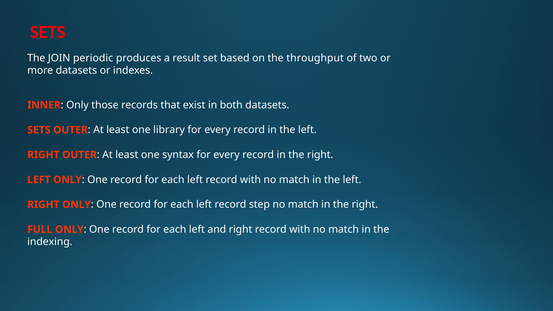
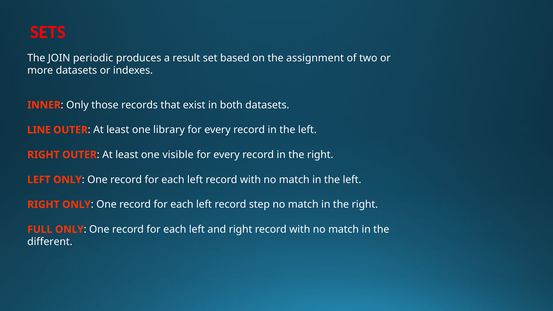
throughput: throughput -> assignment (315, 58)
SETS: SETS -> LINE (39, 130)
syntax: syntax -> visible (178, 155)
indexing: indexing -> different (50, 242)
